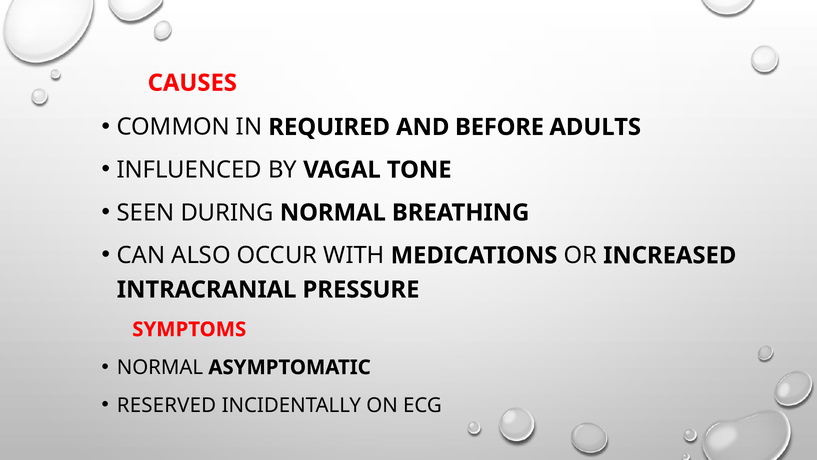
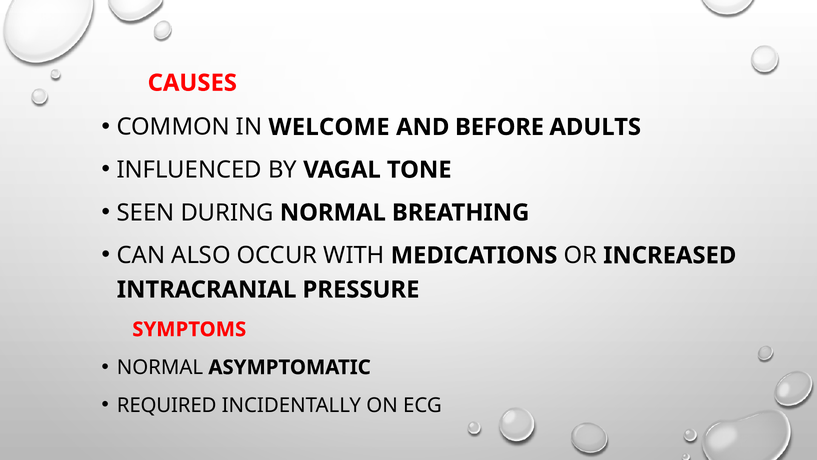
REQUIRED: REQUIRED -> WELCOME (329, 127)
RESERVED: RESERVED -> REQUIRED (167, 405)
